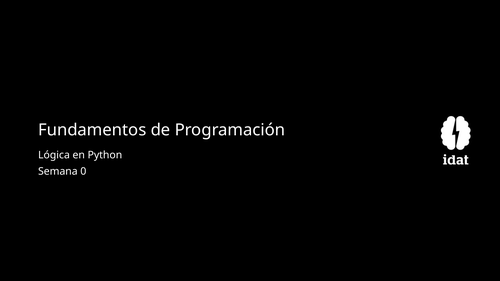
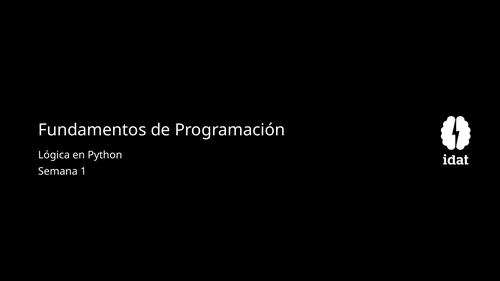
0: 0 -> 1 (83, 172)
